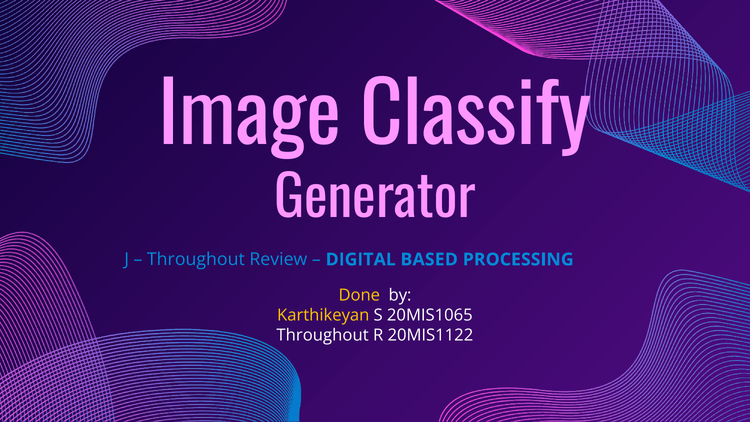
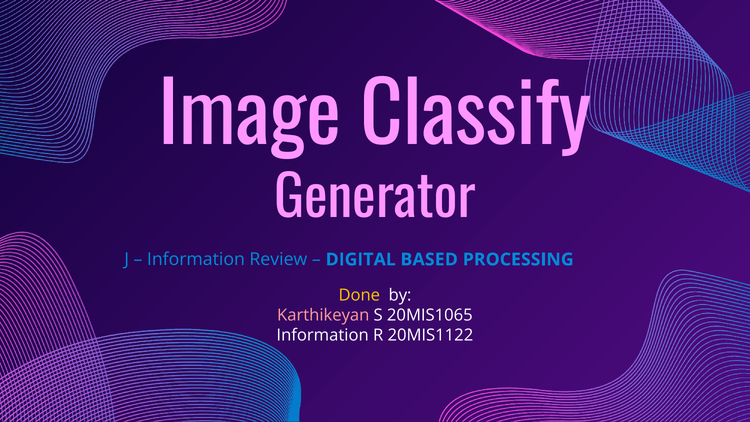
Throughout: Throughout -> Information (196, 259)
Karthikeyan colour: yellow -> pink (323, 315)
Throughout: Throughout -> Information (323, 335)
